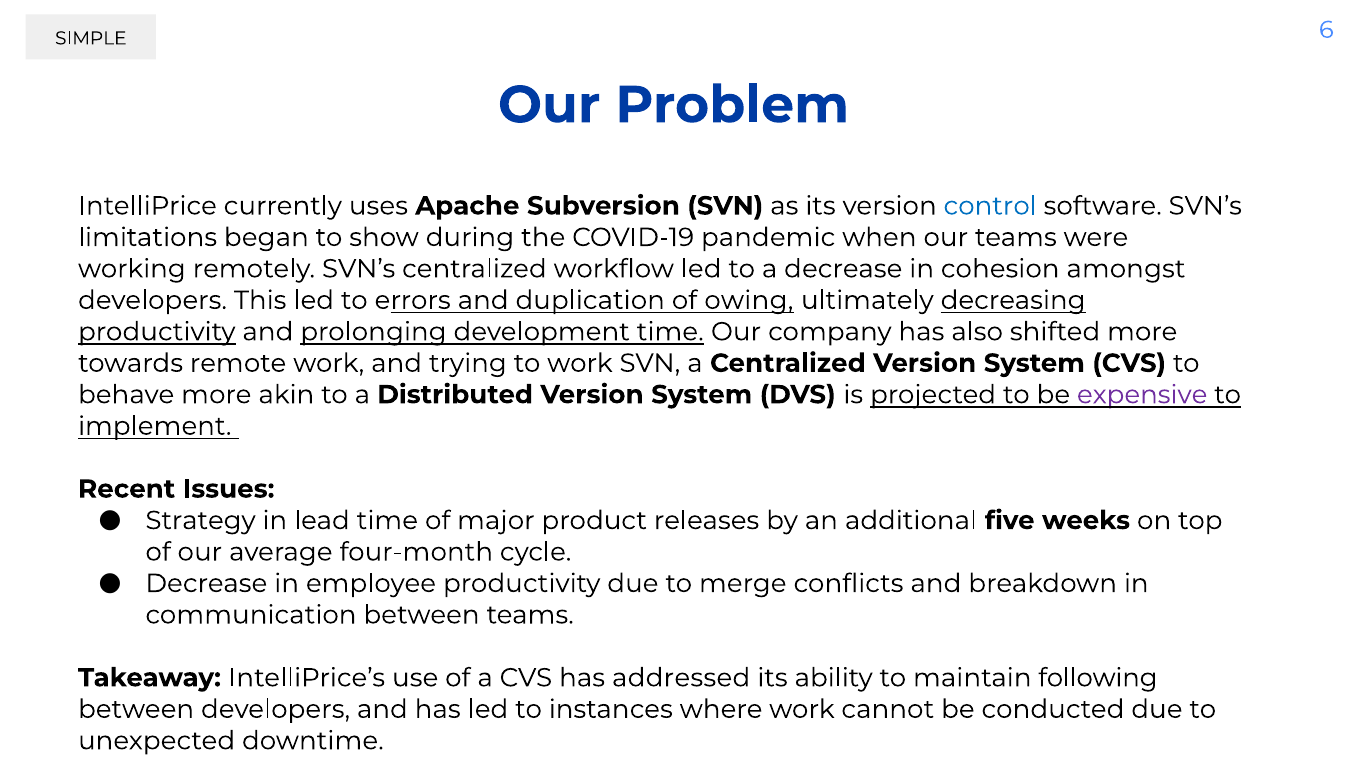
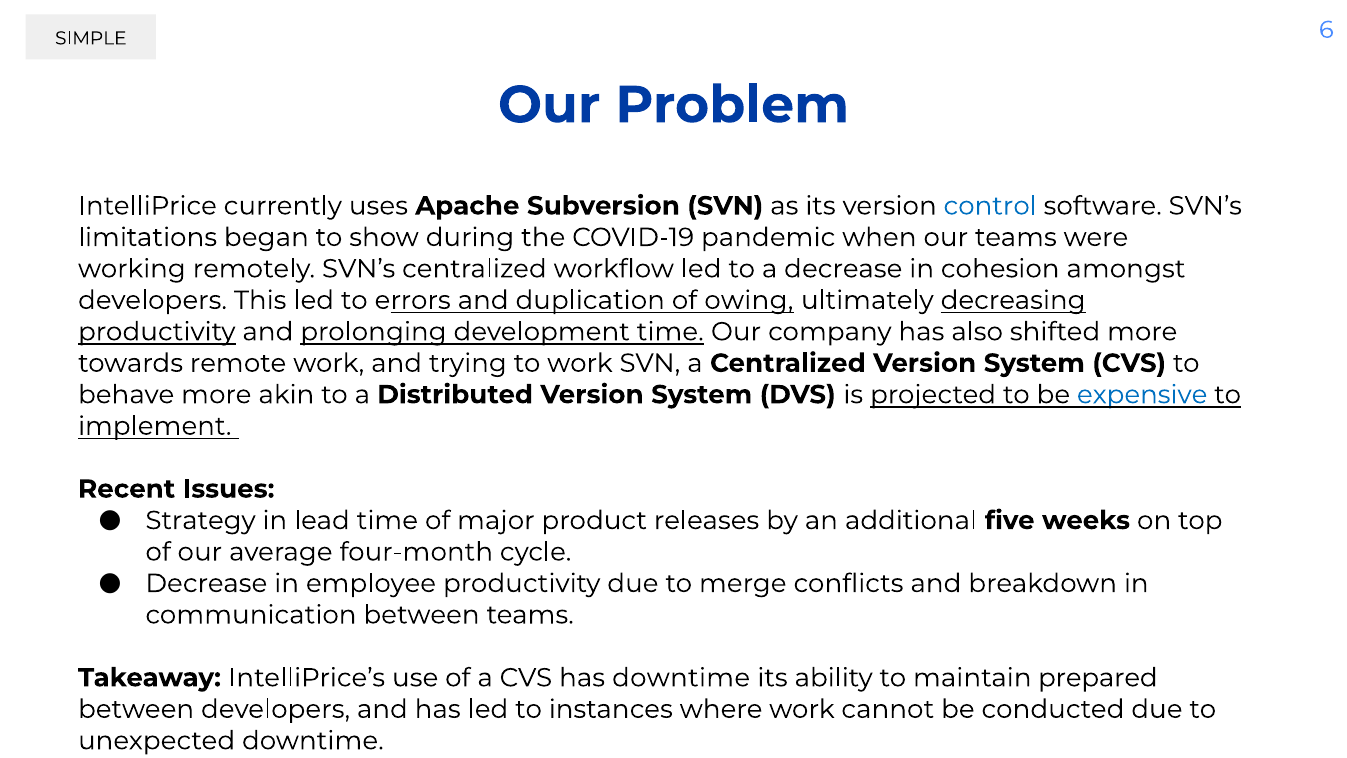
expensive colour: purple -> blue (1142, 395)
has addressed: addressed -> downtime (681, 678)
following: following -> prepared (1098, 678)
